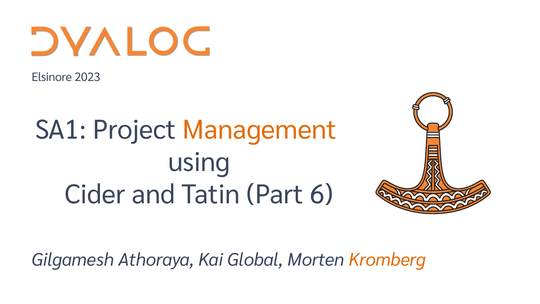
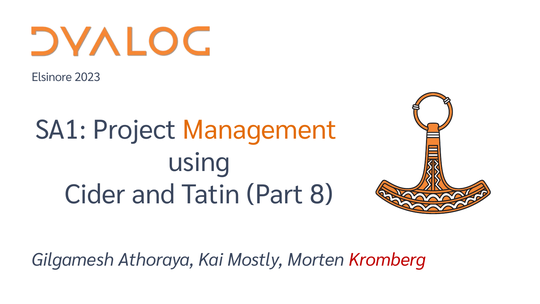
6: 6 -> 8 (321, 195)
Global: Global -> Mostly (255, 260)
Kromberg colour: orange -> red (387, 260)
